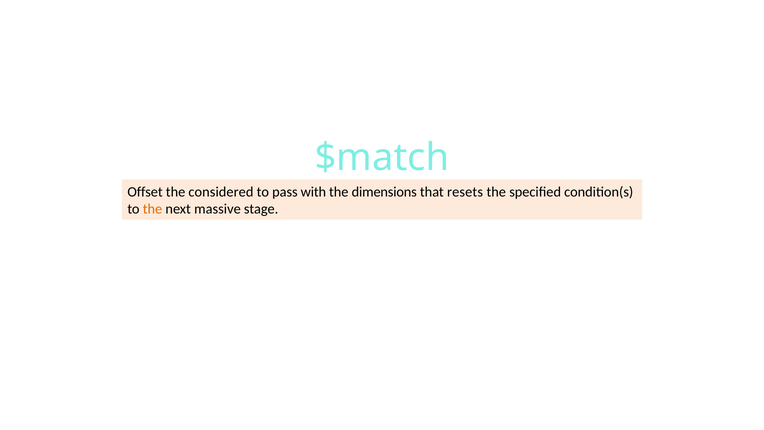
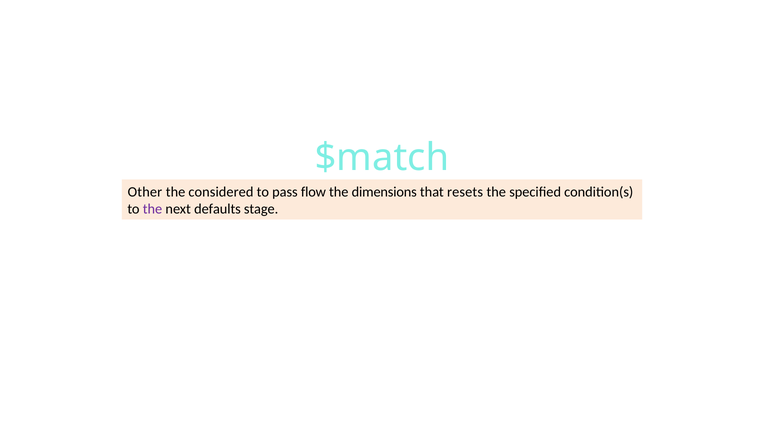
Offset: Offset -> Other (145, 192)
with: with -> flow (313, 192)
the colour: orange -> purple (152, 209)
massive: massive -> defaults (218, 209)
